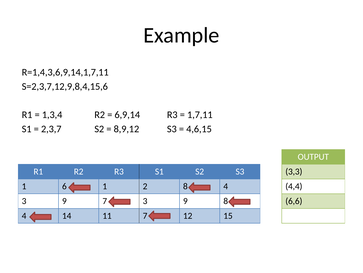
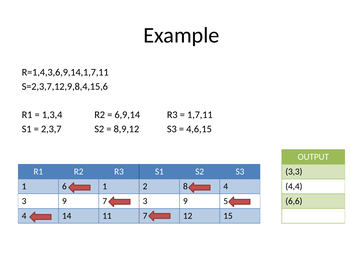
9 8: 8 -> 5 (226, 201)
